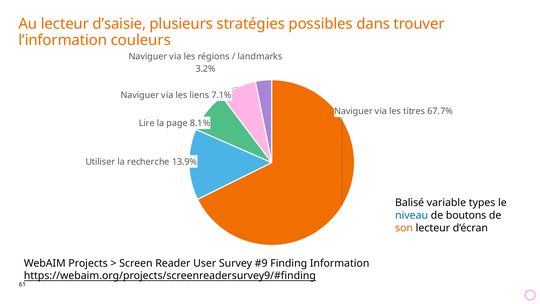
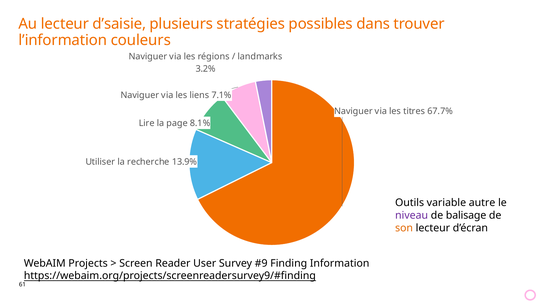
Balisé: Balisé -> Outils (410, 203)
types: types -> autre (482, 203)
niveau colour: blue -> purple (412, 215)
boutons: boutons -> balisage (466, 215)
